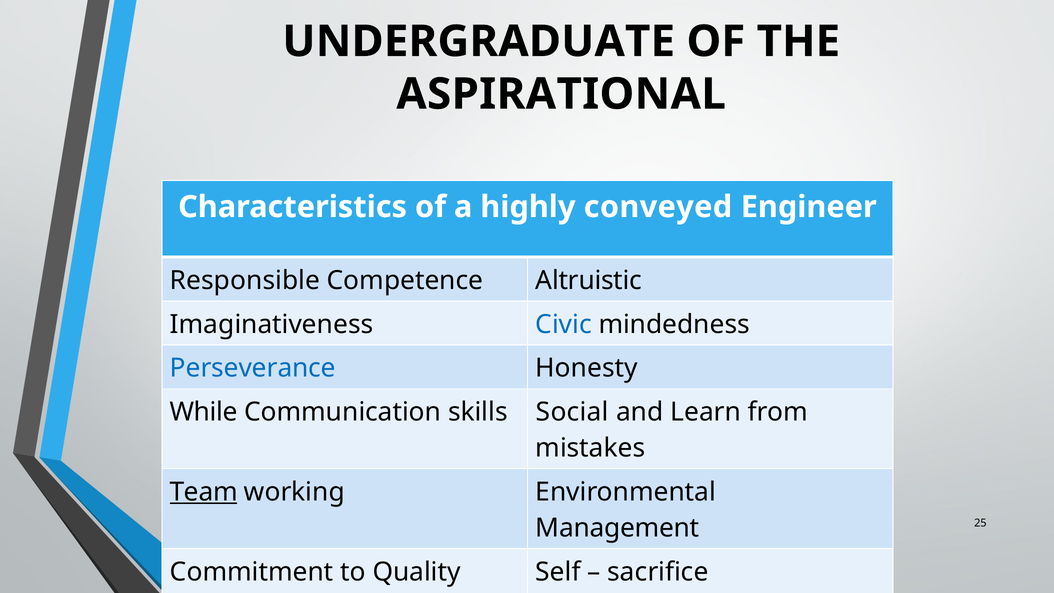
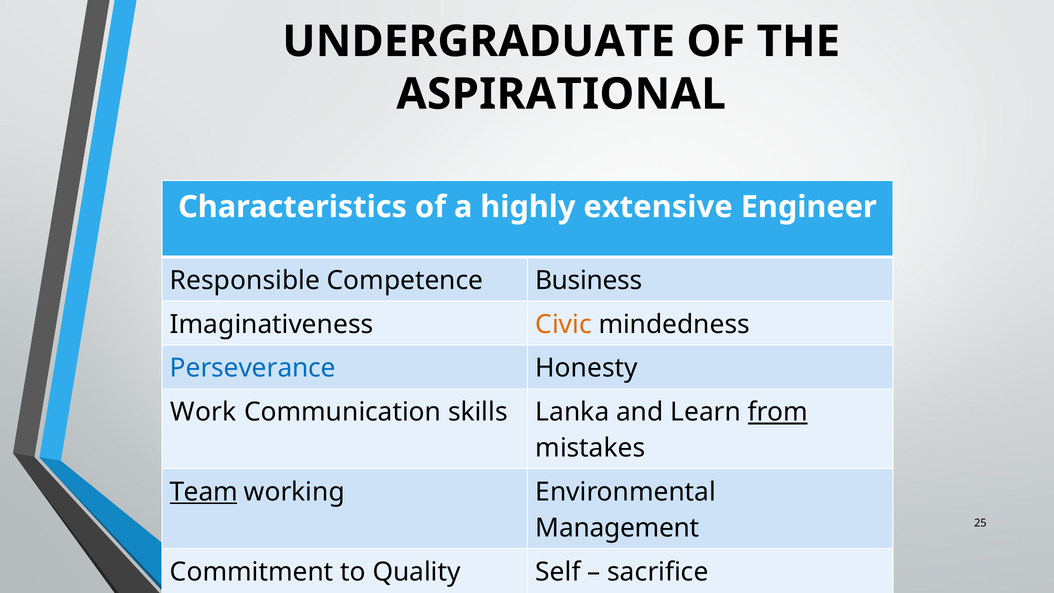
conveyed: conveyed -> extensive (658, 207)
Altruistic: Altruistic -> Business (589, 280)
Civic colour: blue -> orange (564, 324)
While: While -> Work (203, 412)
Social: Social -> Lanka (572, 412)
from underline: none -> present (778, 412)
